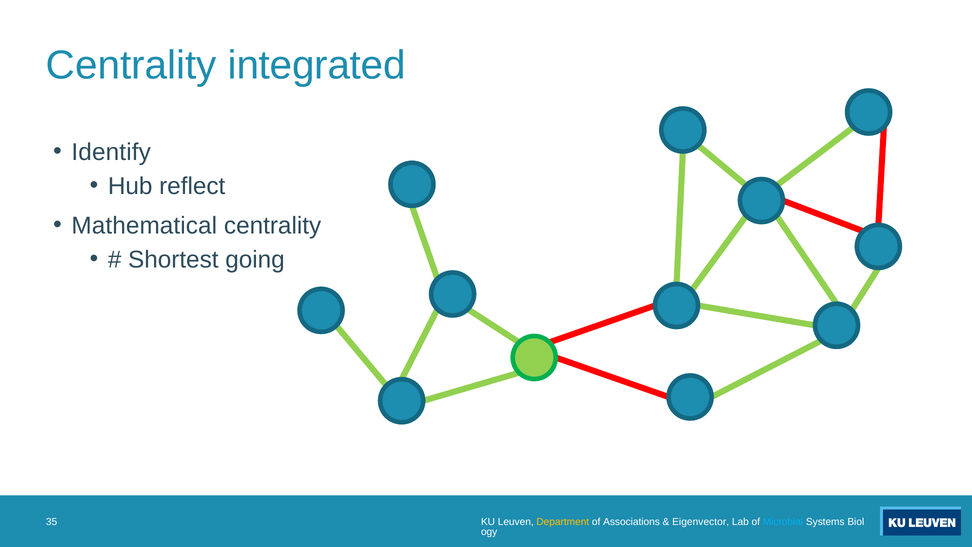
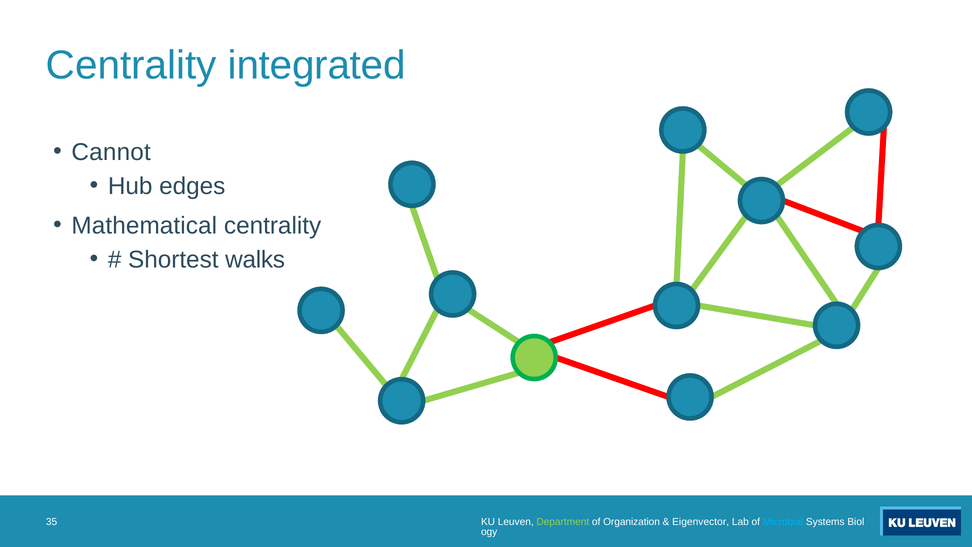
Identify: Identify -> Cannot (111, 152)
reflect: reflect -> edges (192, 186)
going: going -> walks (255, 260)
Department colour: yellow -> light green (563, 522)
Associations: Associations -> Organization (632, 522)
